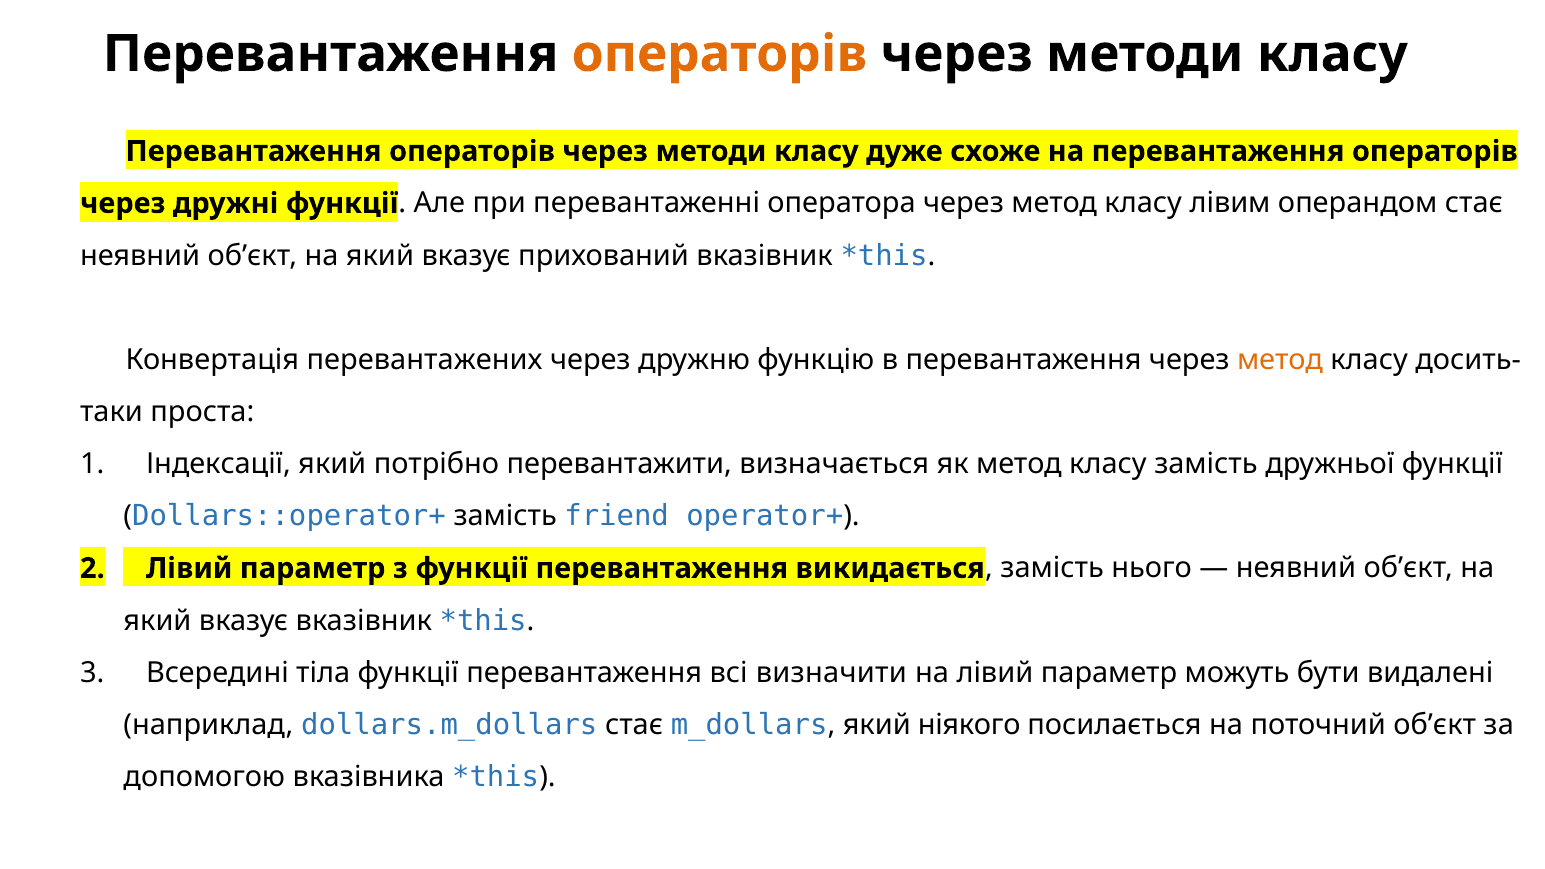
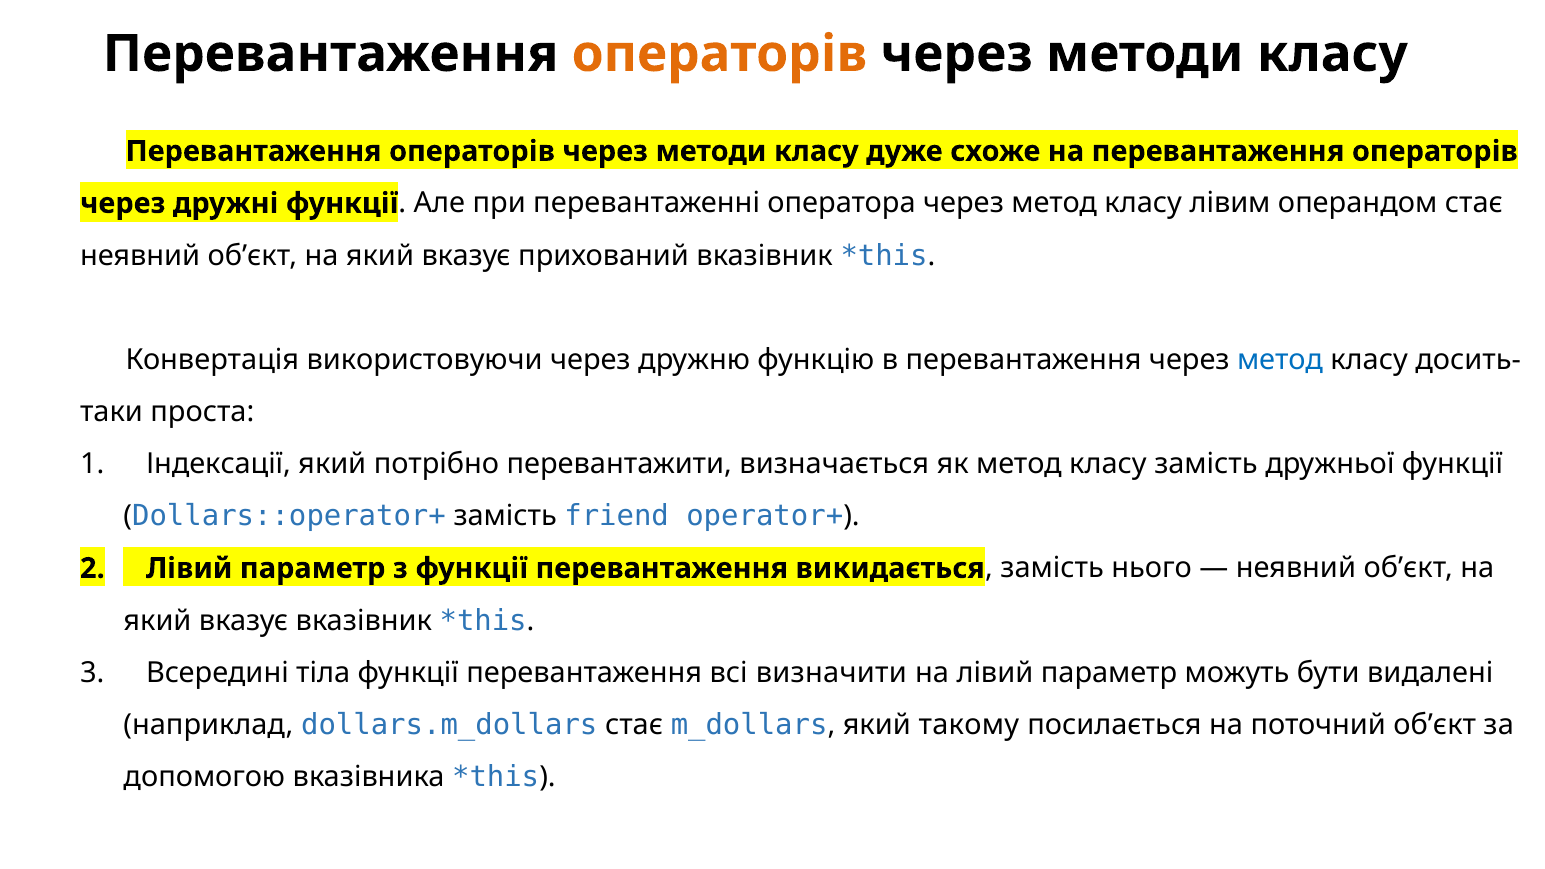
перевантажених: перевантажених -> використовуючи (425, 360)
метод colour: orange -> blue (1280, 360)
ніякого: ніякого -> такому (969, 725)
